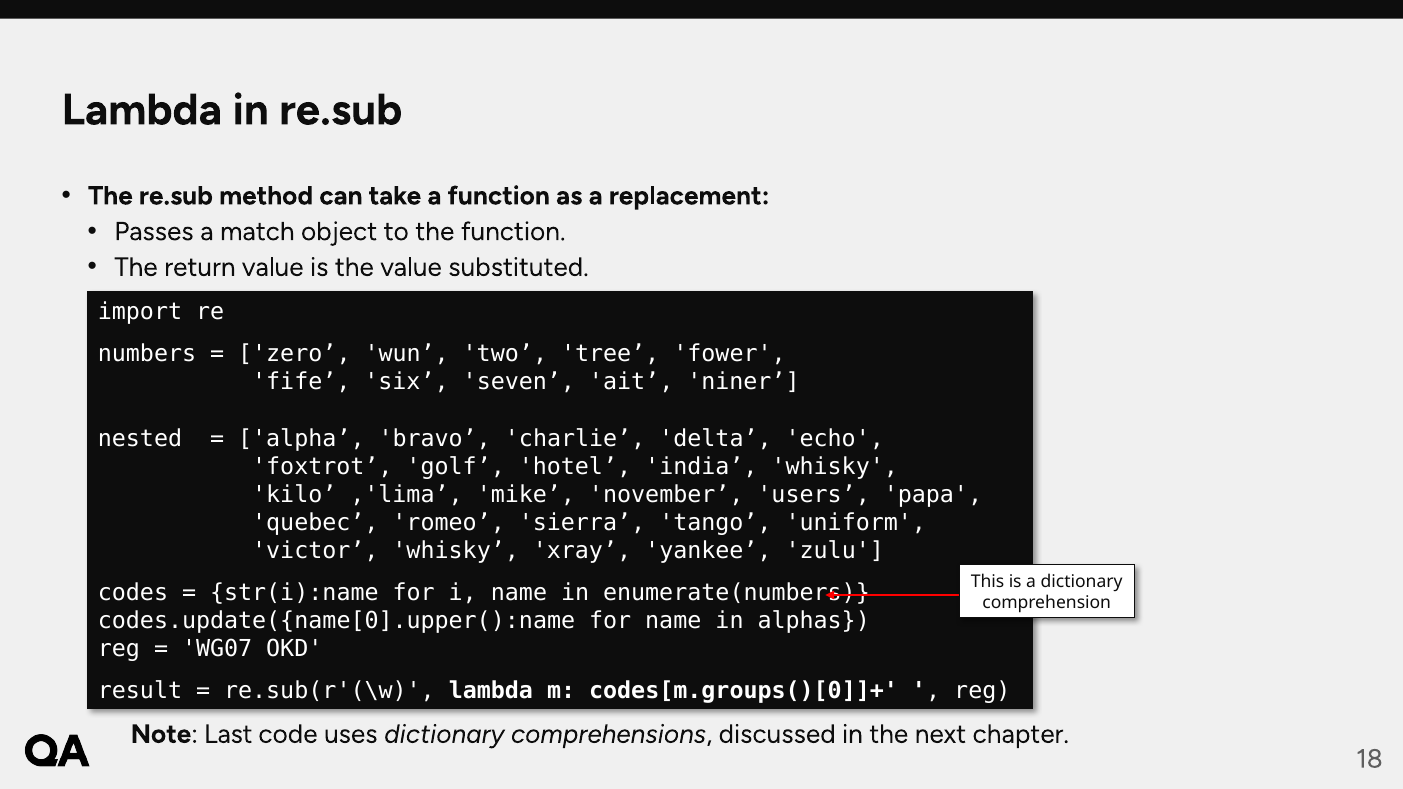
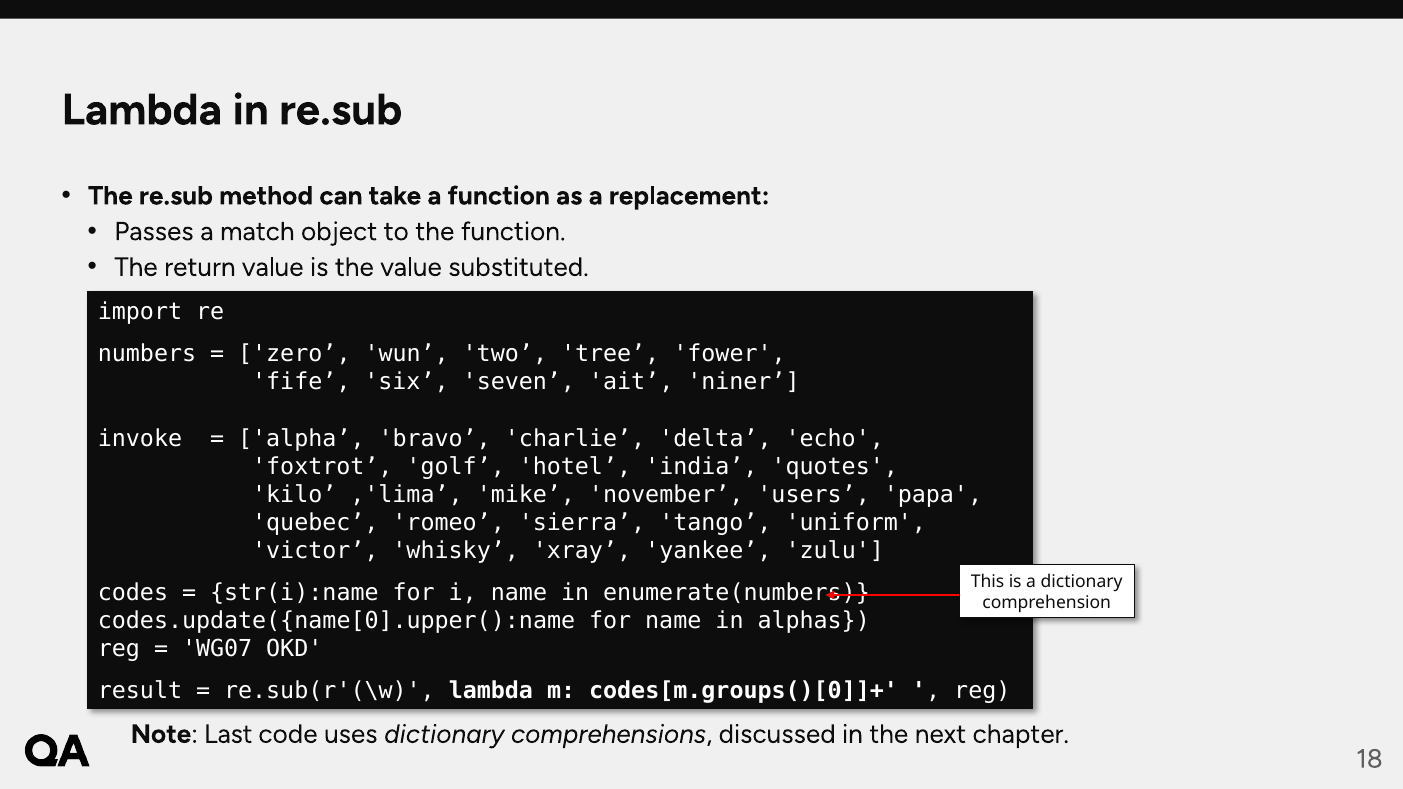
nested: nested -> invoke (140, 438)
india whisky: whisky -> quotes (835, 467)
